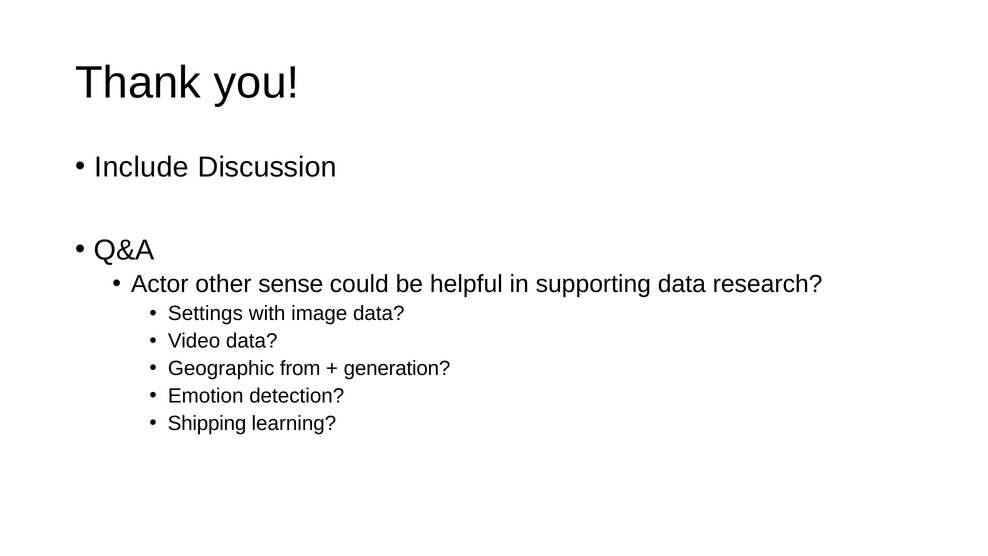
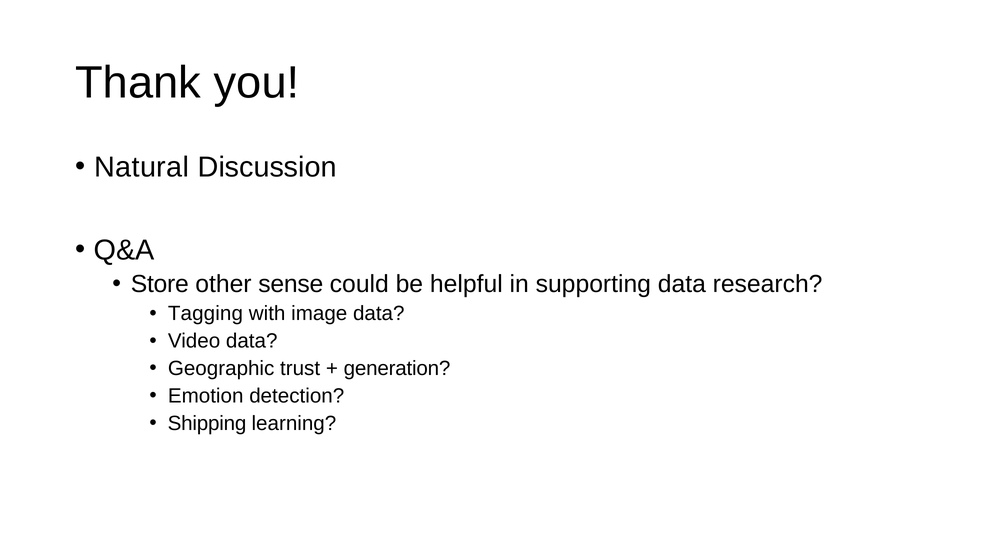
Include: Include -> Natural (142, 167)
Actor: Actor -> Store (160, 284)
Settings: Settings -> Tagging (205, 314)
from: from -> trust (300, 368)
